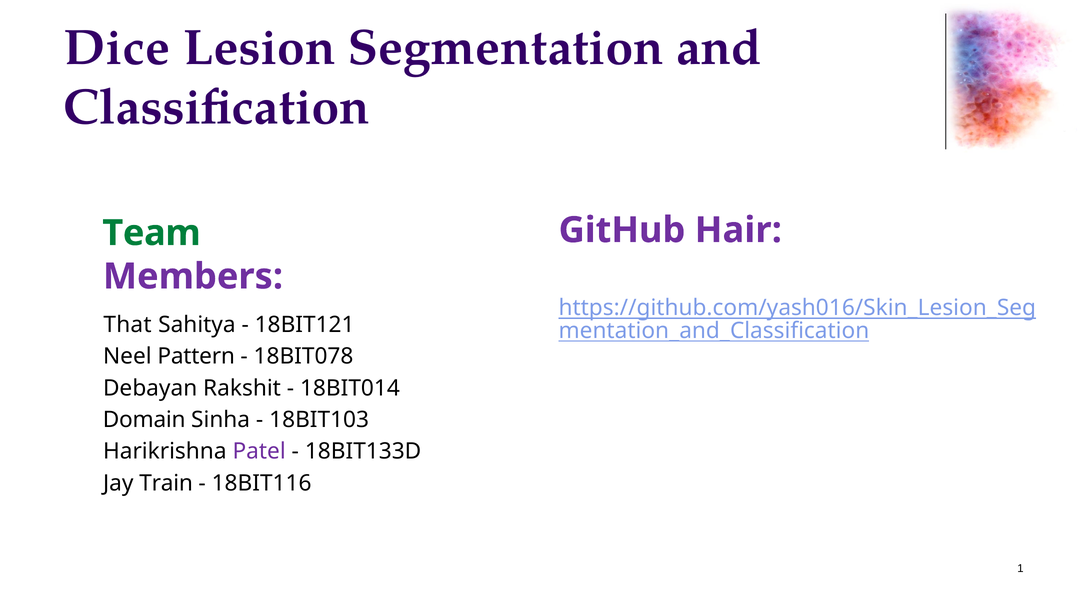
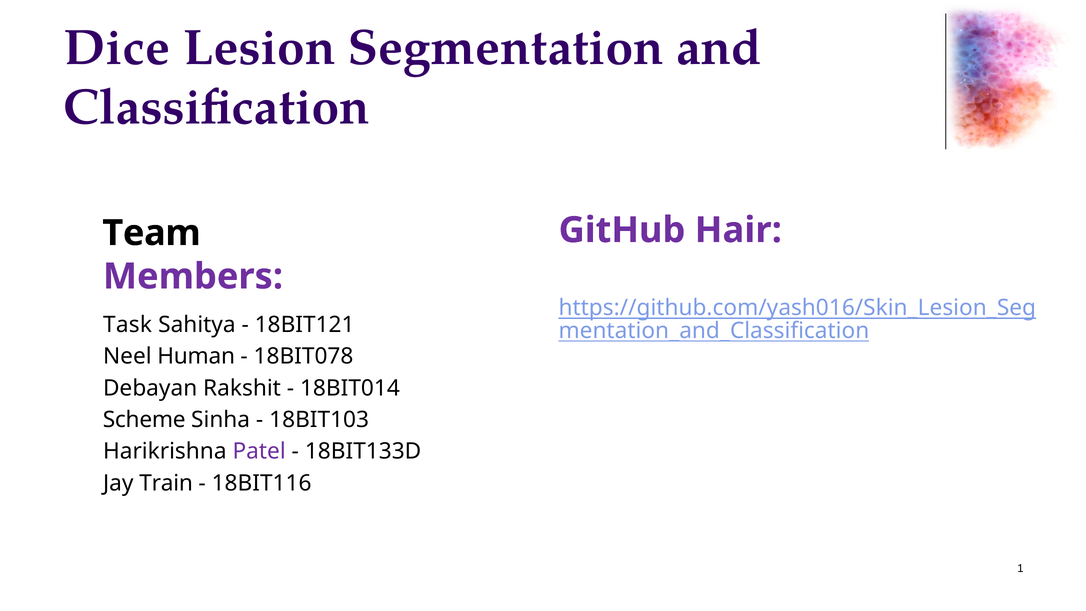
Team colour: green -> black (152, 233)
That: That -> Task (128, 325)
Pattern: Pattern -> Human (196, 356)
Domain: Domain -> Scheme (144, 420)
